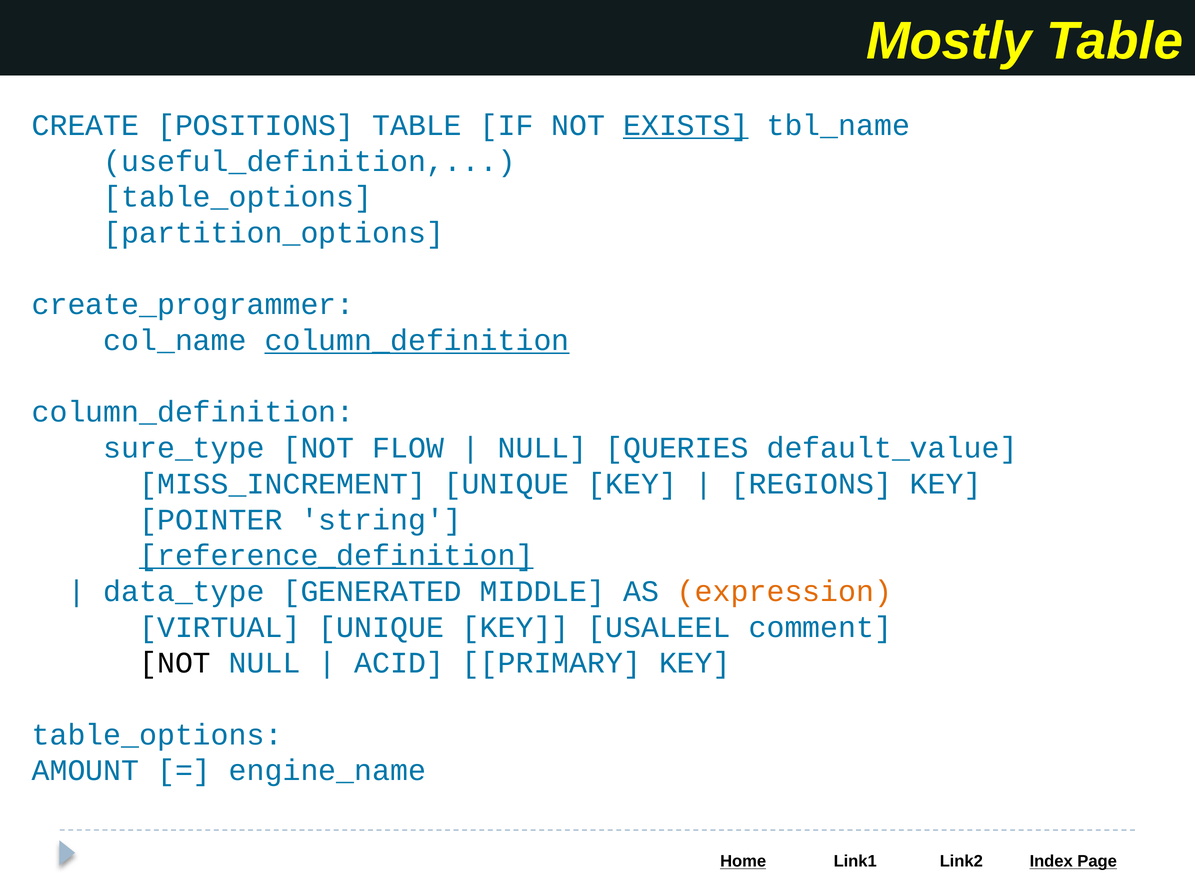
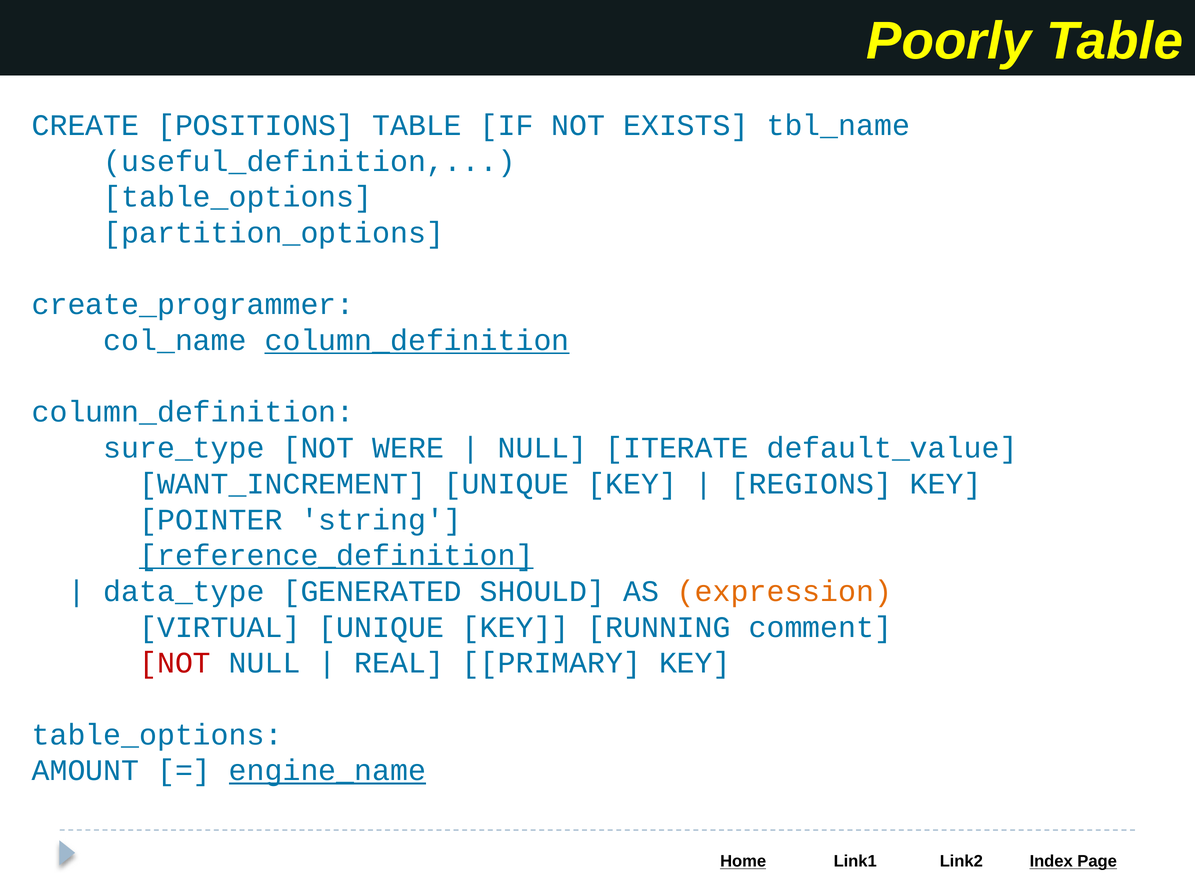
Mostly: Mostly -> Poorly (949, 41)
EXISTS underline: present -> none (686, 125)
FLOW: FLOW -> WERE (408, 448)
QUERIES: QUERIES -> ITERATE (677, 448)
MISS_INCREMENT: MISS_INCREMENT -> WANT_INCREMENT (283, 484)
MIDDLE: MIDDLE -> SHOULD (543, 591)
USALEEL: USALEEL -> RUNNING (659, 627)
NOT colour: black -> red (175, 663)
ACID: ACID -> REAL (399, 663)
engine_name underline: none -> present (327, 771)
